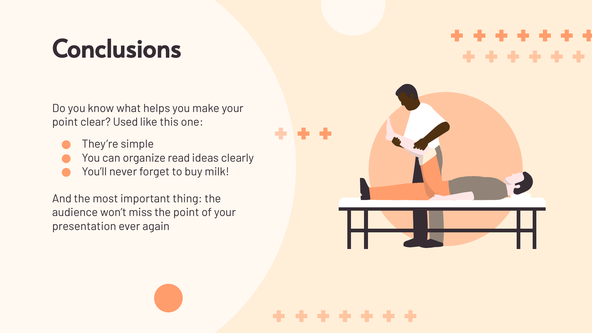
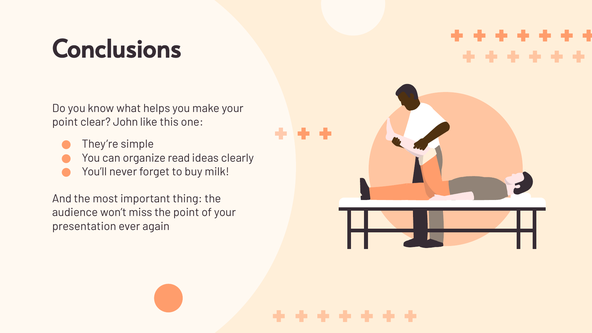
Used: Used -> John (125, 122)
